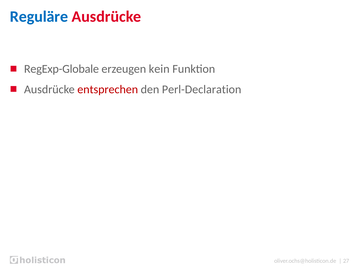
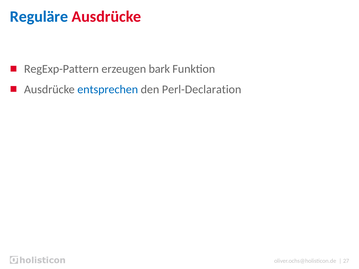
RegExp-Globale: RegExp-Globale -> RegExp-Pattern (61, 69)
kein: kein -> bark (159, 69)
entsprechen colour: red -> blue (108, 89)
